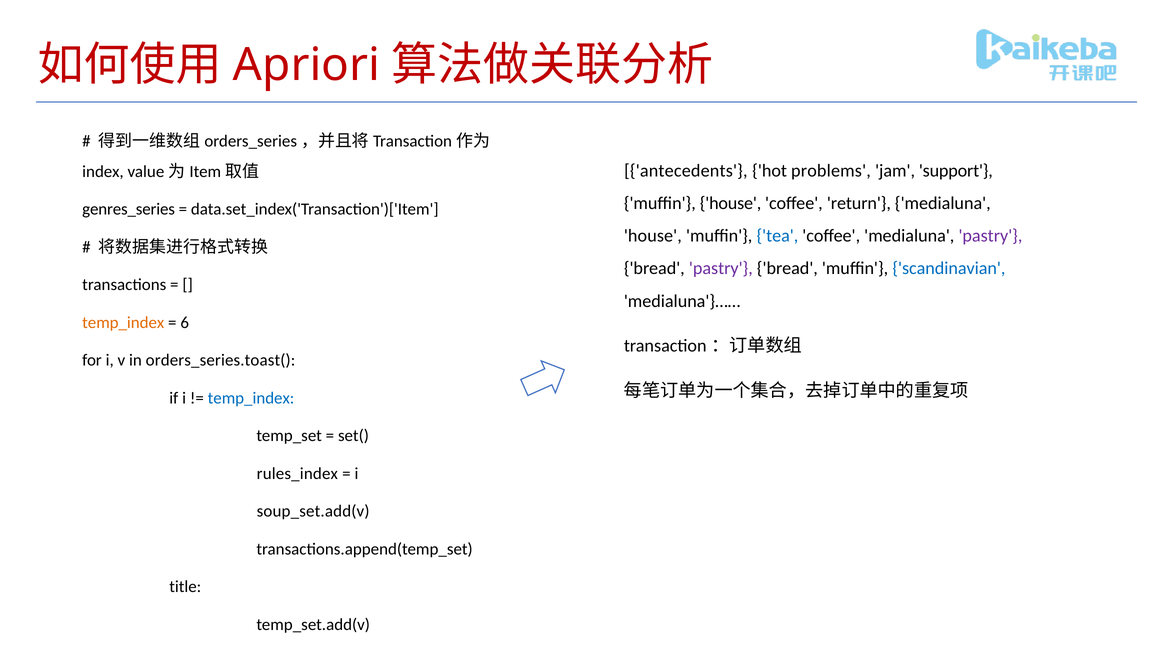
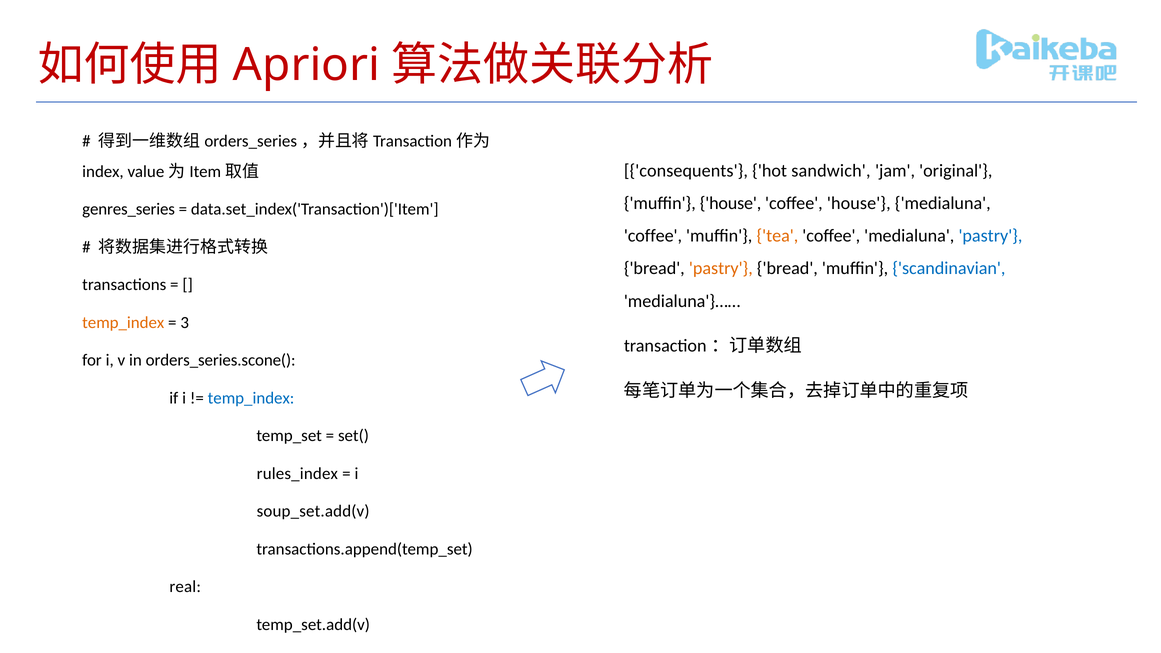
antecedents: antecedents -> consequents (686, 171)
problems: problems -> sandwich (831, 171)
support: support -> original (956, 171)
coffee return: return -> house (859, 203)
house: house -> coffee (653, 236)
tea colour: blue -> orange (777, 236)
pastry colour: purple -> blue (990, 236)
pastry colour: purple -> orange (721, 268)
6: 6 -> 3 (185, 323)
orders_series.toast(: orders_series.toast( -> orders_series.scone( (221, 360)
title: title -> real (185, 587)
